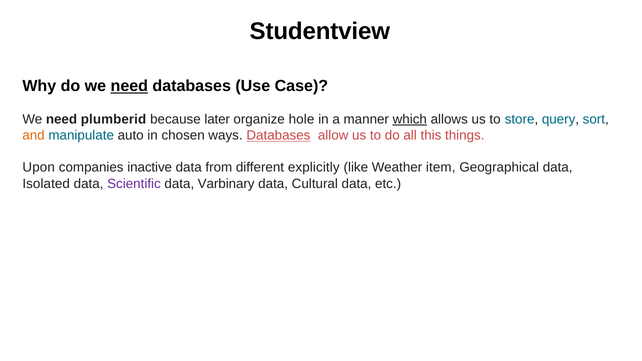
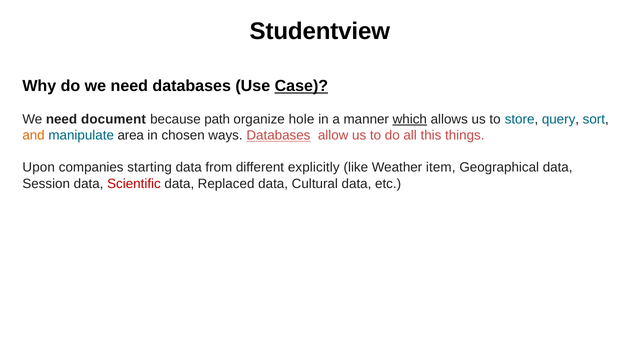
need underline: present -> none (129, 86)
Case underline: none -> present (301, 86)
plumberid: plumberid -> document (114, 119)
later: later -> path (217, 119)
auto: auto -> area (131, 135)
inactive: inactive -> starting (150, 168)
Isolated: Isolated -> Session (46, 184)
Scientific colour: purple -> red (134, 184)
Varbinary: Varbinary -> Replaced (226, 184)
